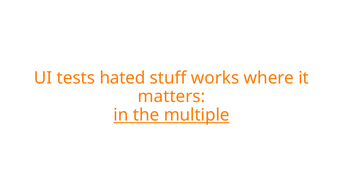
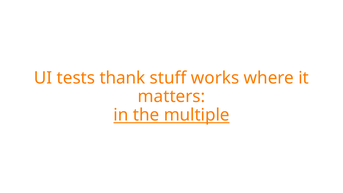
hated: hated -> thank (122, 78)
